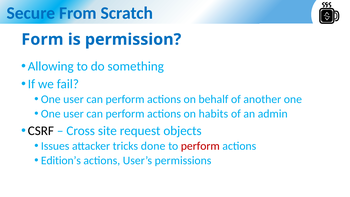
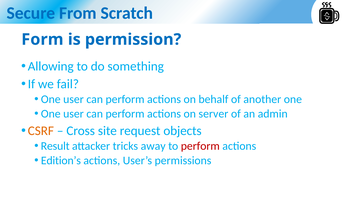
habits: habits -> server (213, 114)
CSRF colour: black -> orange (41, 131)
Issues: Issues -> Result (55, 146)
done: done -> away (153, 146)
